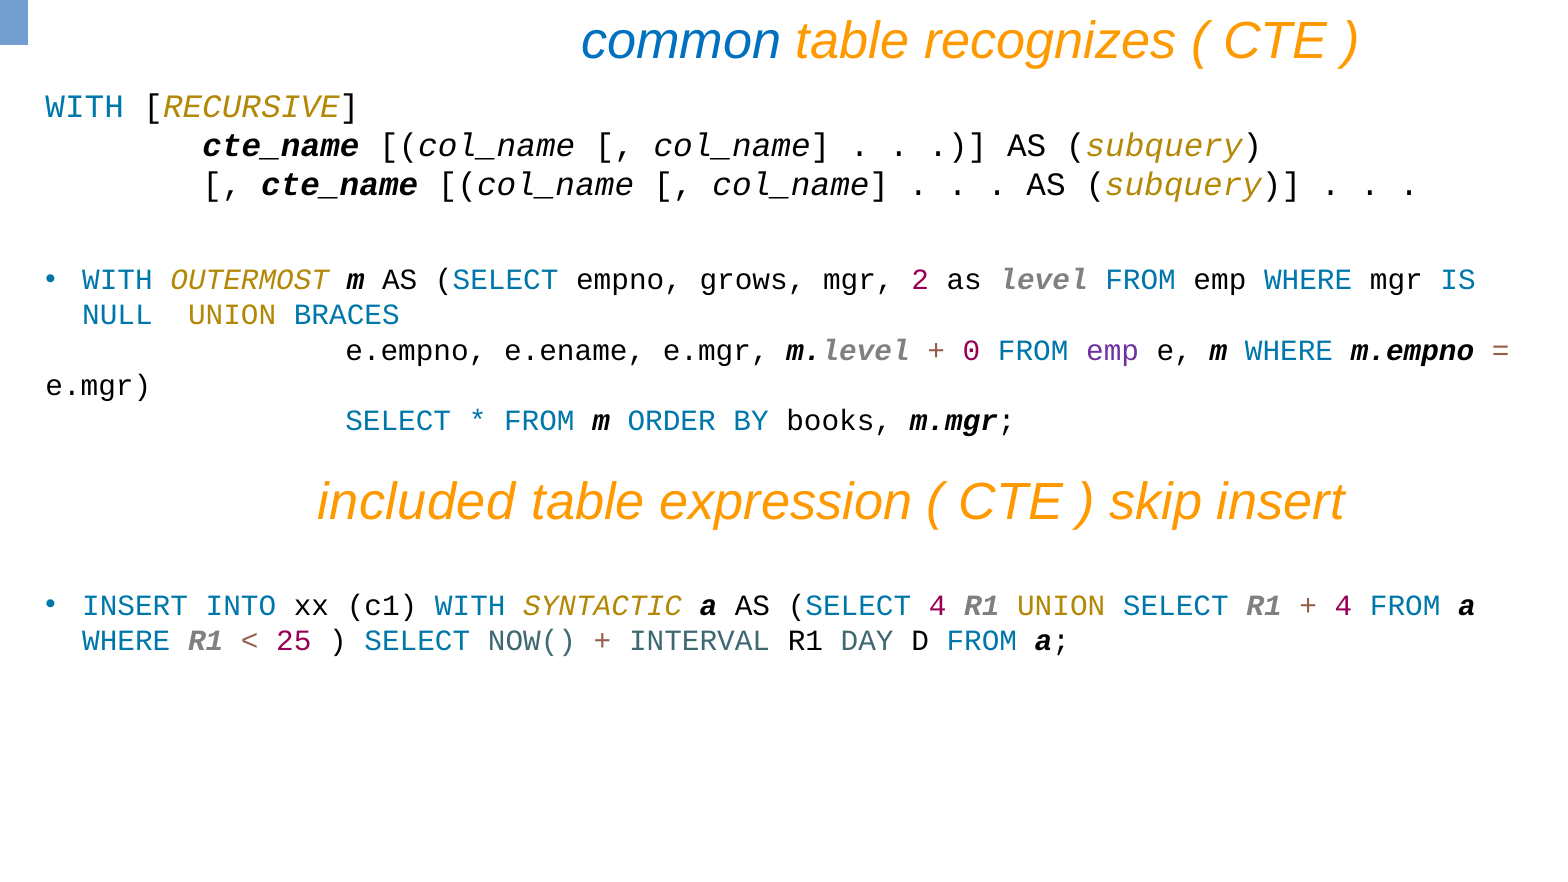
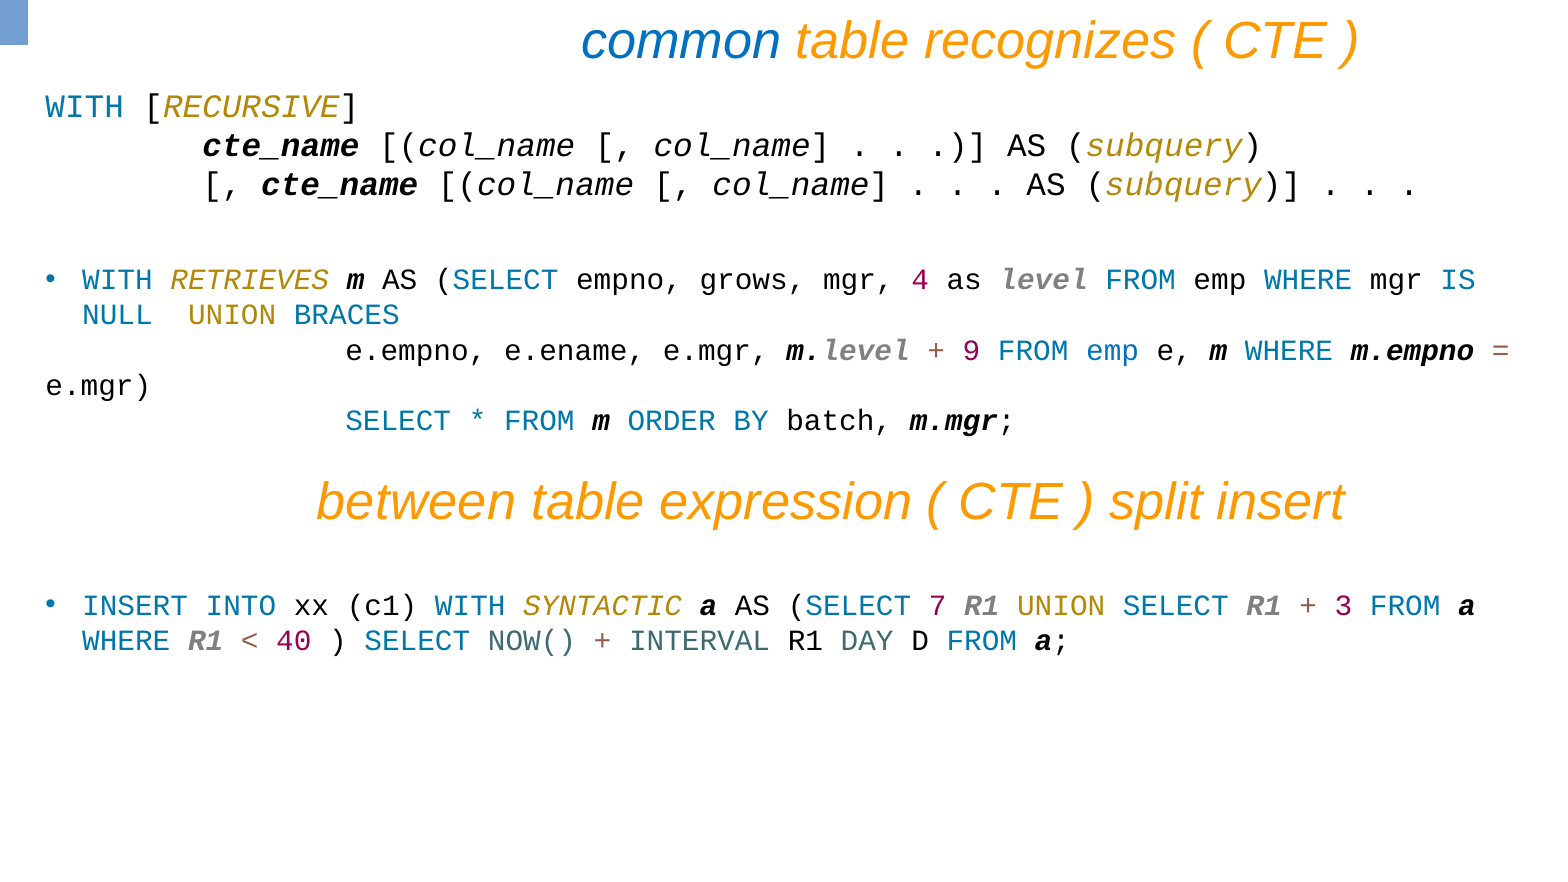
OUTERMOST: OUTERMOST -> RETRIEVES (250, 280)
2: 2 -> 4 (920, 280)
0: 0 -> 9 (972, 351)
emp colour: purple -> blue (1113, 351)
books: books -> batch (839, 421)
included: included -> between (417, 502)
skip: skip -> split (1156, 502)
SELECT 4: 4 -> 7 (938, 606)
4: 4 -> 3 (1343, 606)
25: 25 -> 40 (294, 641)
